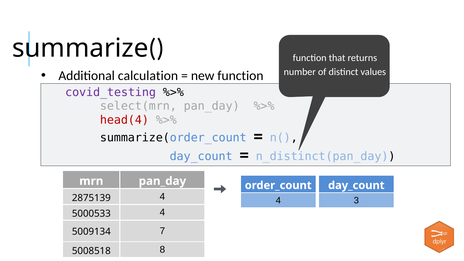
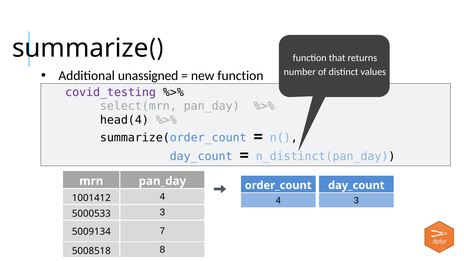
calculation: calculation -> unassigned (148, 76)
head(4 colour: red -> black (124, 120)
2875139: 2875139 -> 1001412 (91, 198)
5000533 4: 4 -> 3 (162, 212)
